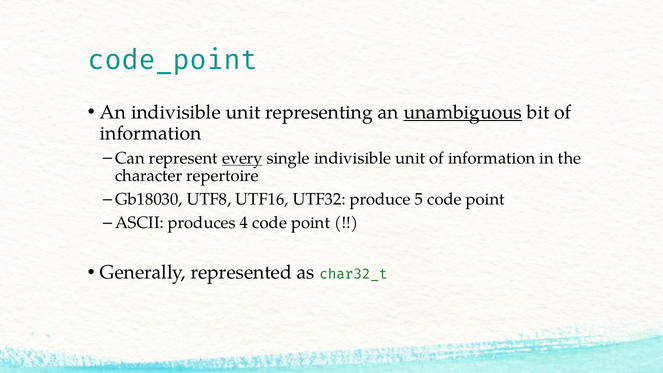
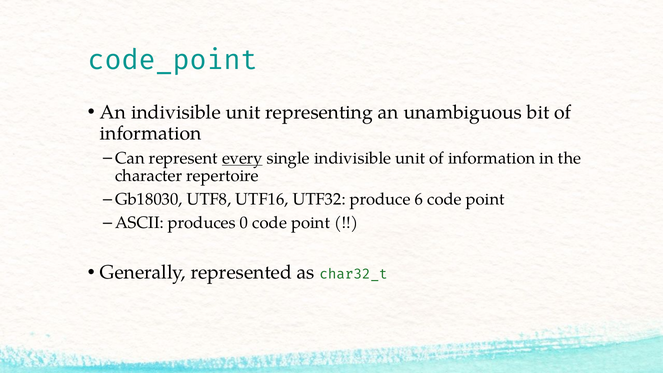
unambiguous underline: present -> none (463, 112)
5: 5 -> 6 (419, 199)
4: 4 -> 0 (244, 223)
